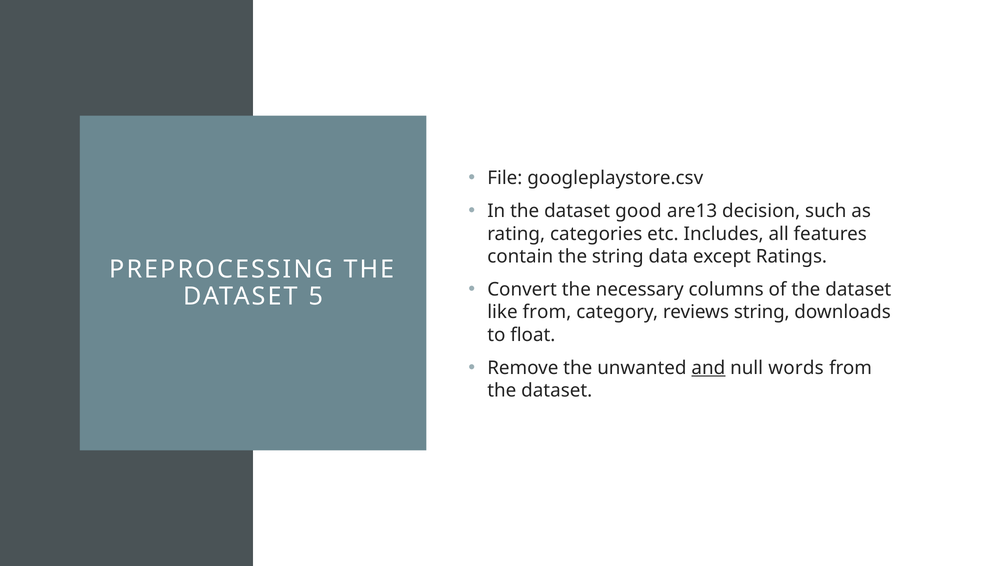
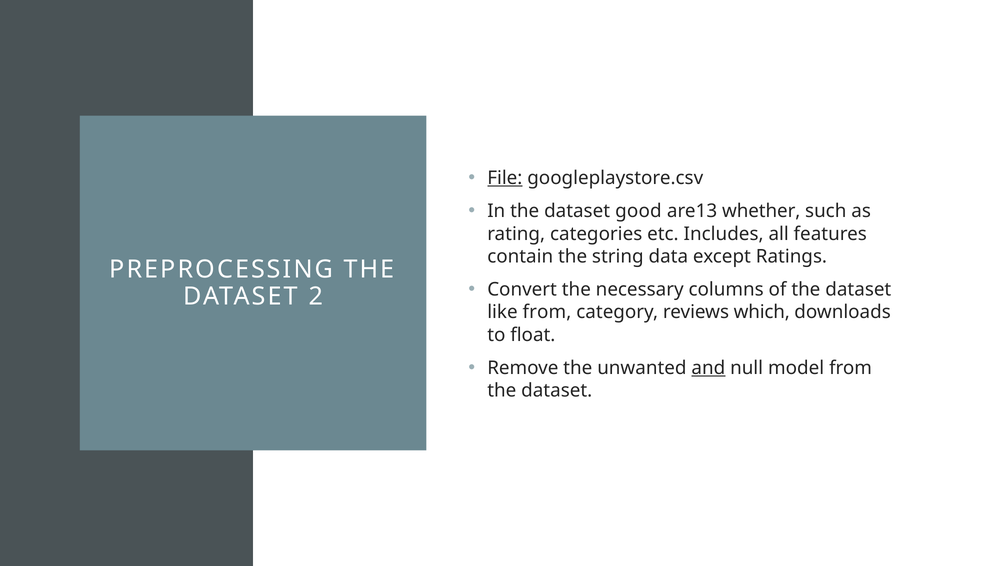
File underline: none -> present (505, 178)
decision: decision -> whether (761, 211)
5: 5 -> 2 (316, 296)
reviews string: string -> which (762, 312)
words: words -> model (796, 368)
